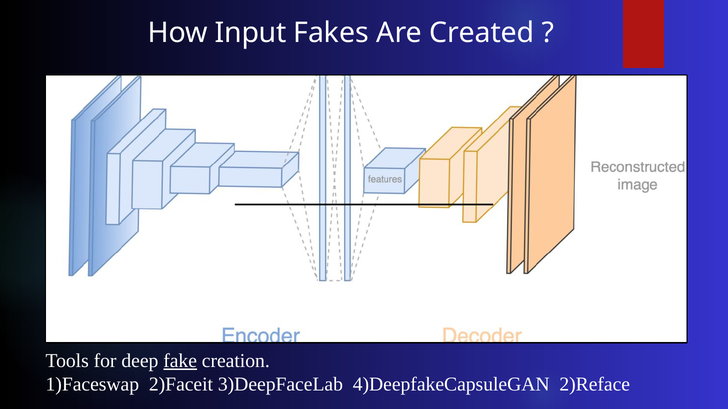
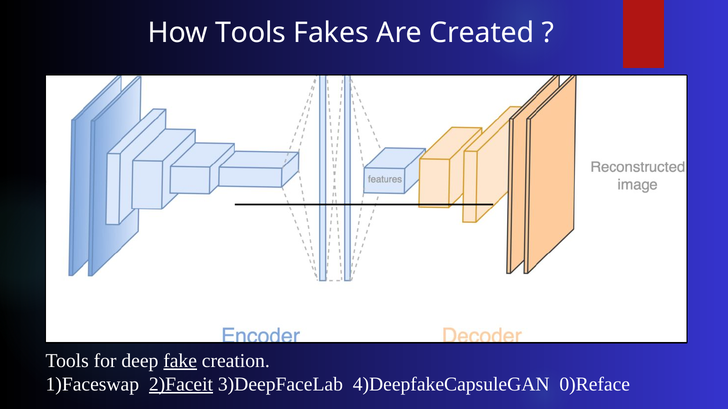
How Input: Input -> Tools (251, 33)
2)Faceit underline: none -> present (181, 385)
2)Reface: 2)Reface -> 0)Reface (595, 385)
